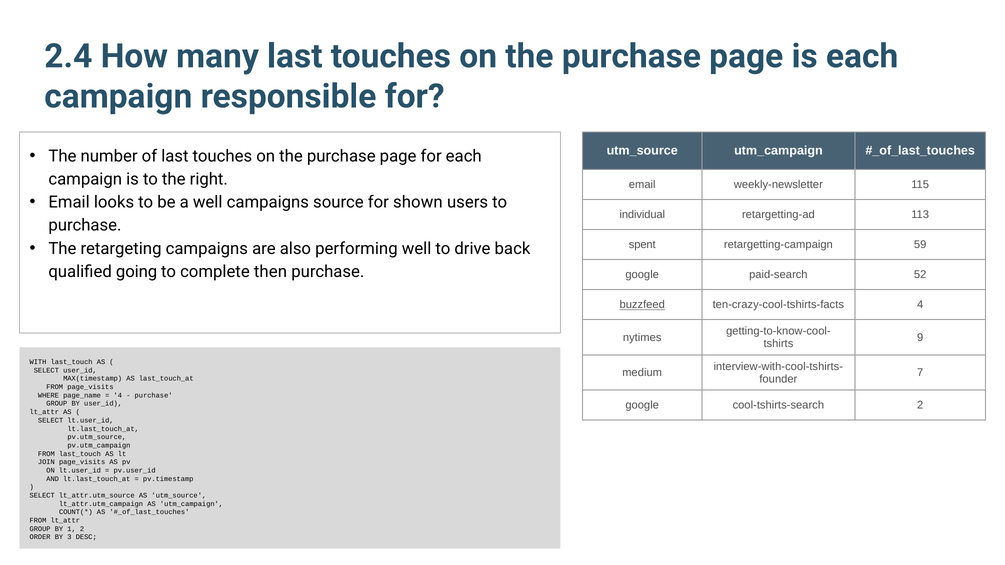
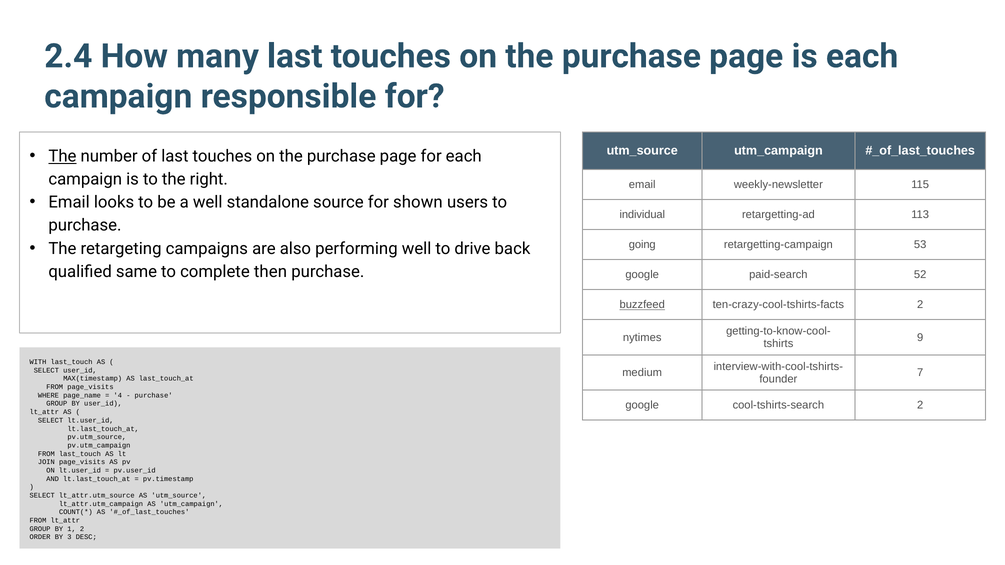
The underline: none -> present (62, 156)
well campaigns: campaigns -> standalone (268, 202)
spent: spent -> going (642, 245)
59: 59 -> 53 (920, 245)
going: going -> same (137, 272)
ten-crazy-cool-tshirts-facts 4: 4 -> 2 (920, 305)
